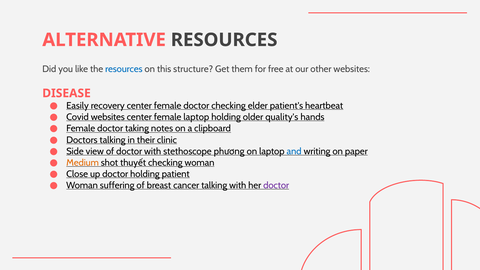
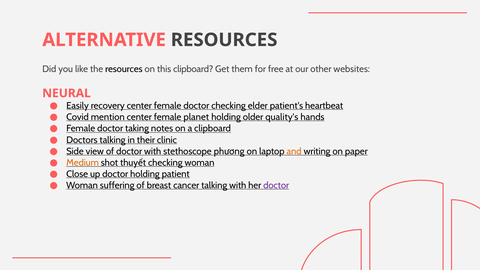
resources colour: blue -> black (124, 69)
this structure: structure -> clipboard (193, 69)
DISEASE: DISEASE -> NEURAL (67, 93)
Covid websites: websites -> mention (108, 117)
female laptop: laptop -> planet (196, 117)
and colour: blue -> orange (294, 151)
